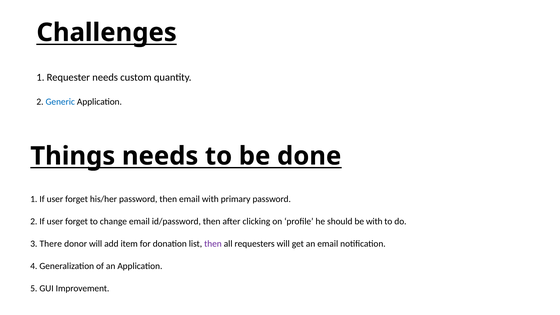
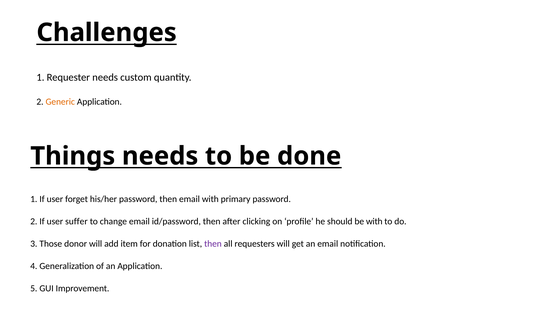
Generic colour: blue -> orange (60, 102)
2 If user forget: forget -> suffer (76, 221)
There: There -> Those (51, 244)
